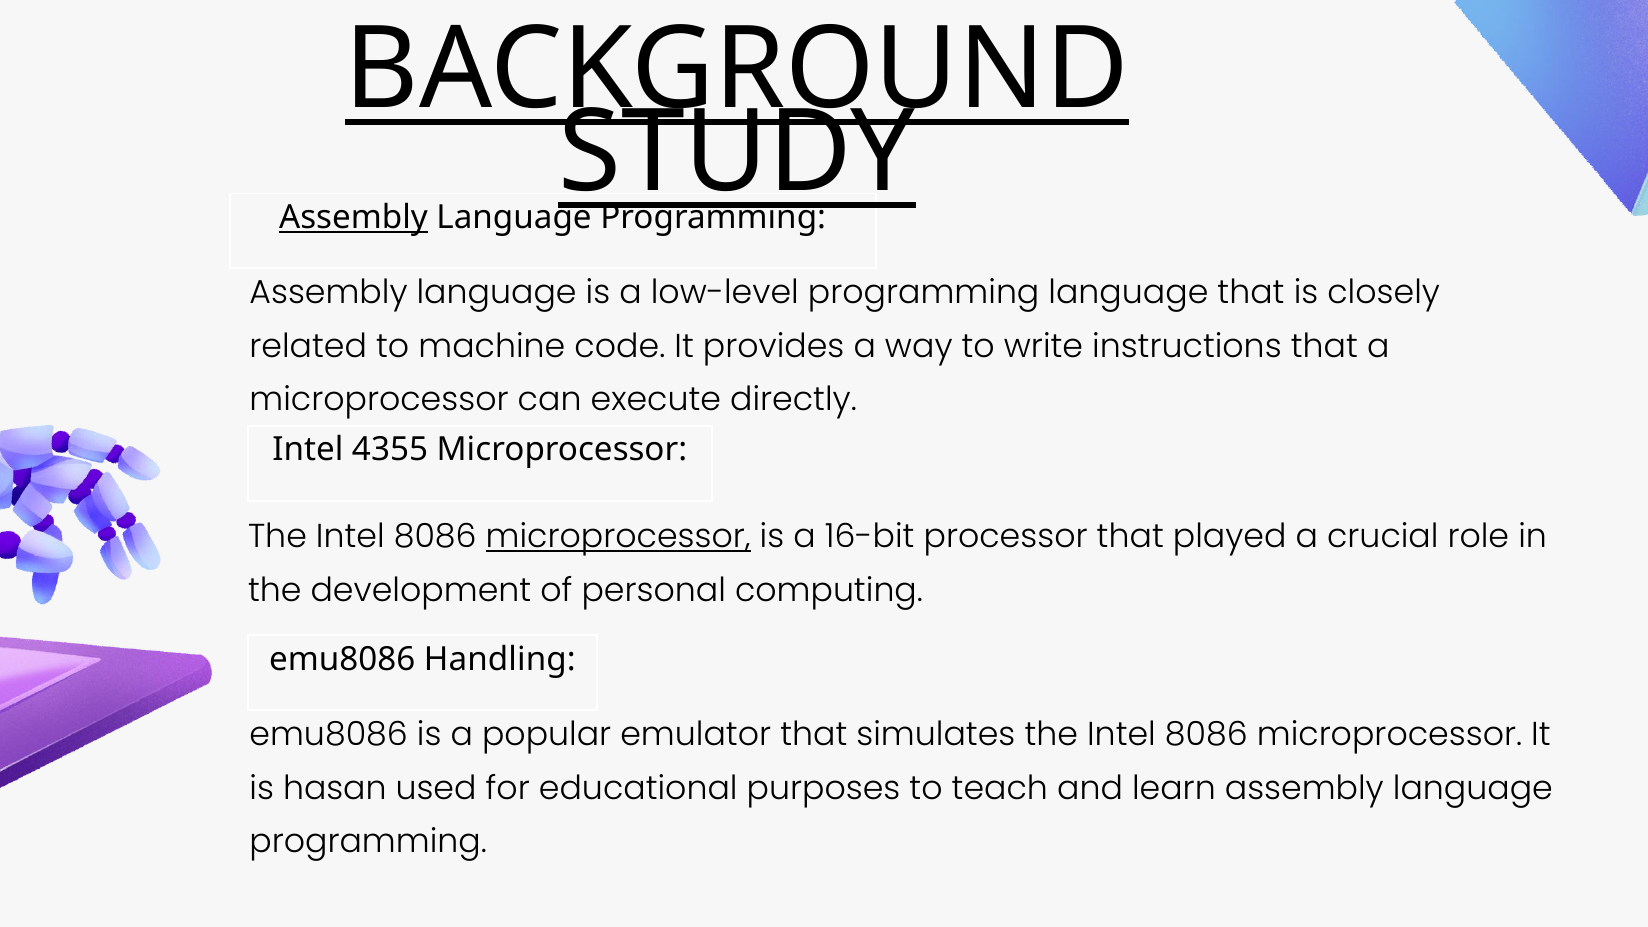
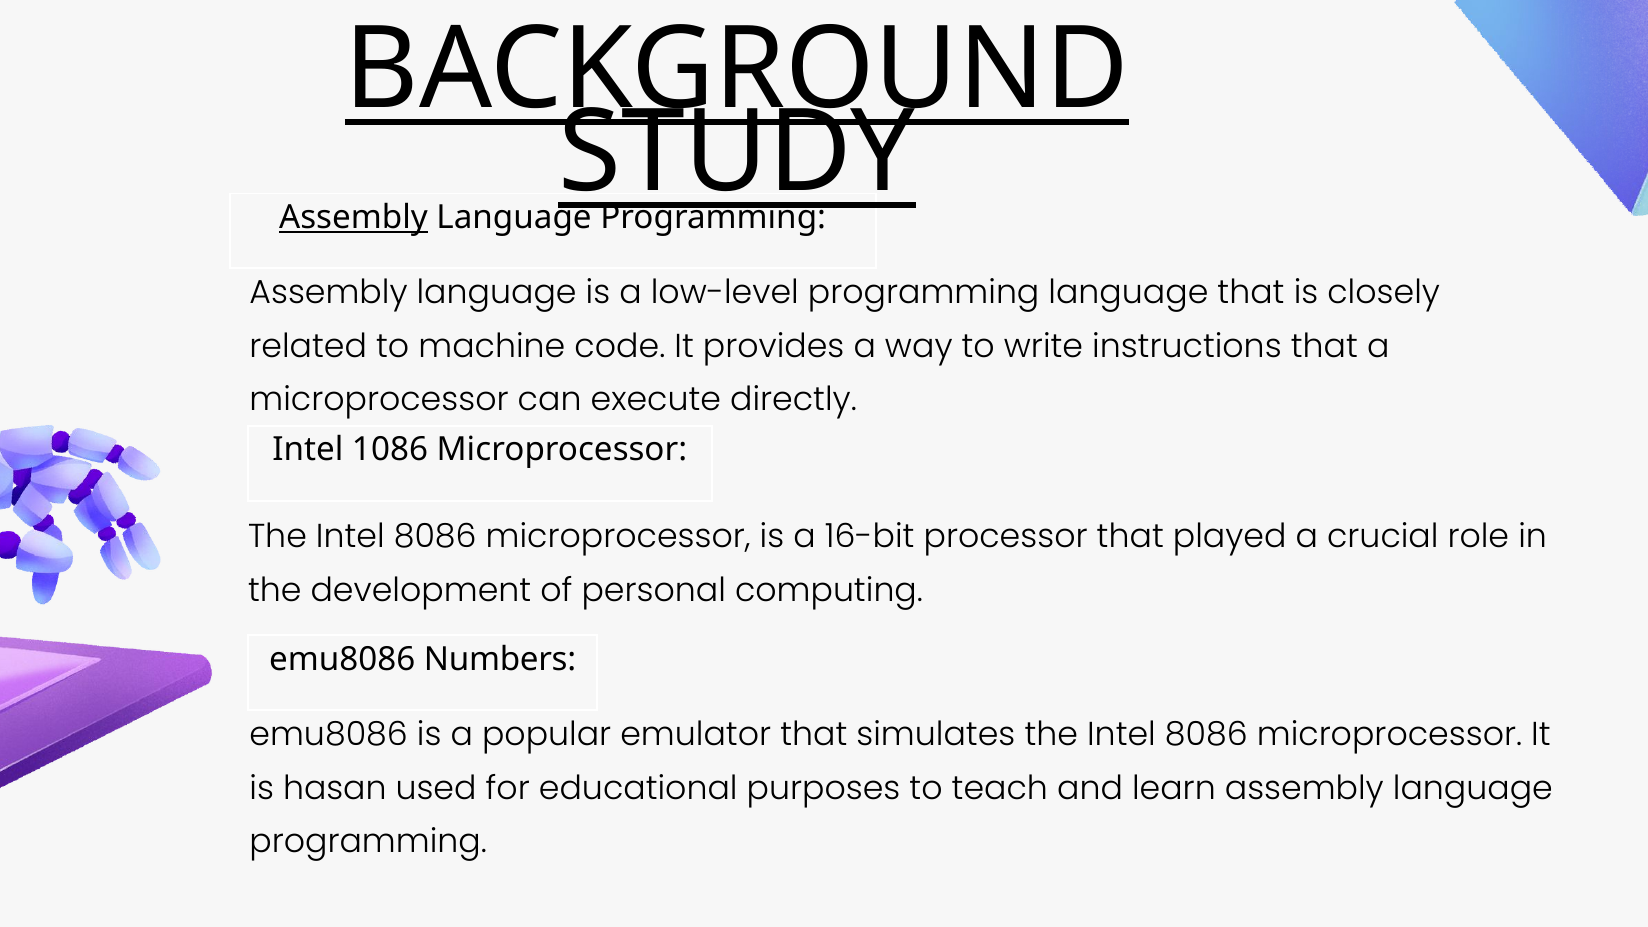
4355: 4355 -> 1086 (390, 450)
microprocessor underline: present -> none (618, 537)
Handling: Handling -> Numbers (500, 659)
